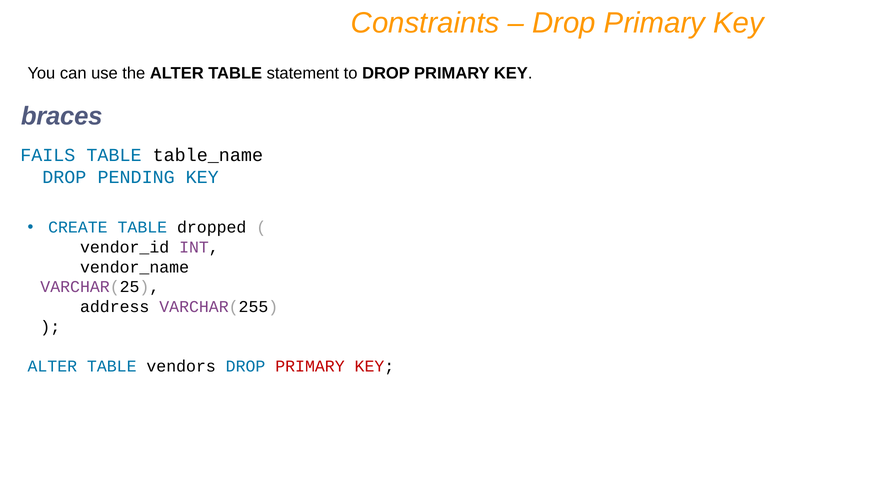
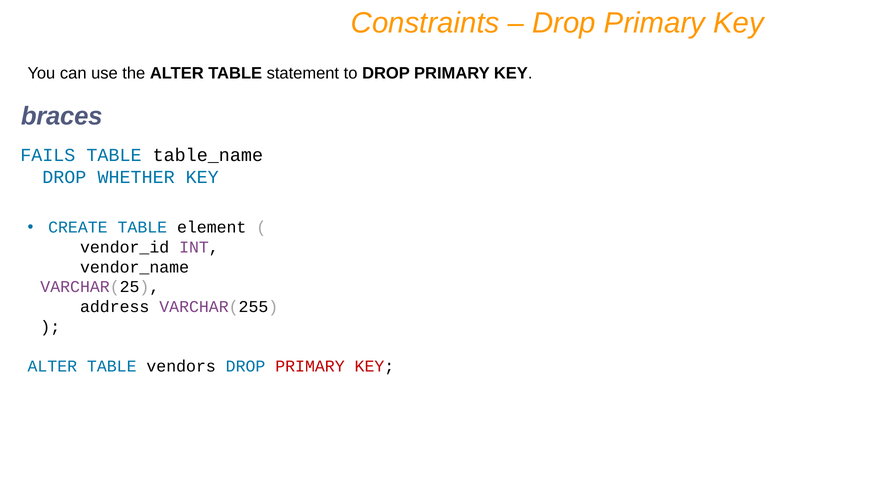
PENDING: PENDING -> WHETHER (136, 177)
dropped: dropped -> element (212, 227)
